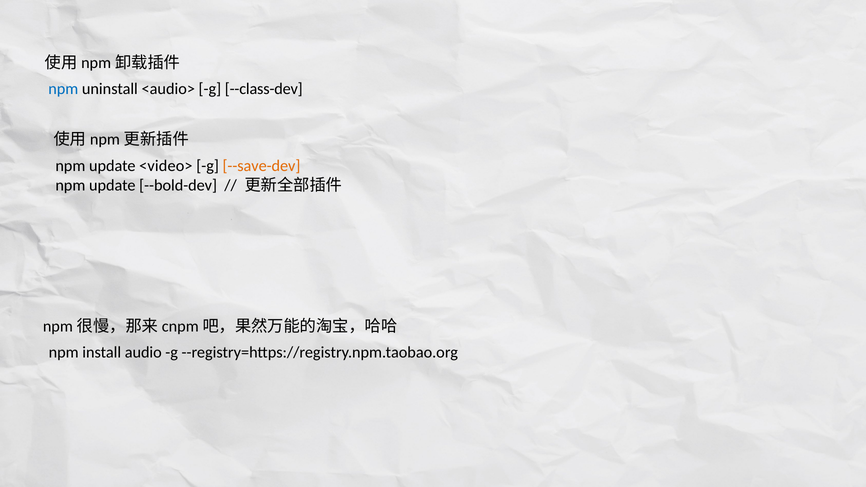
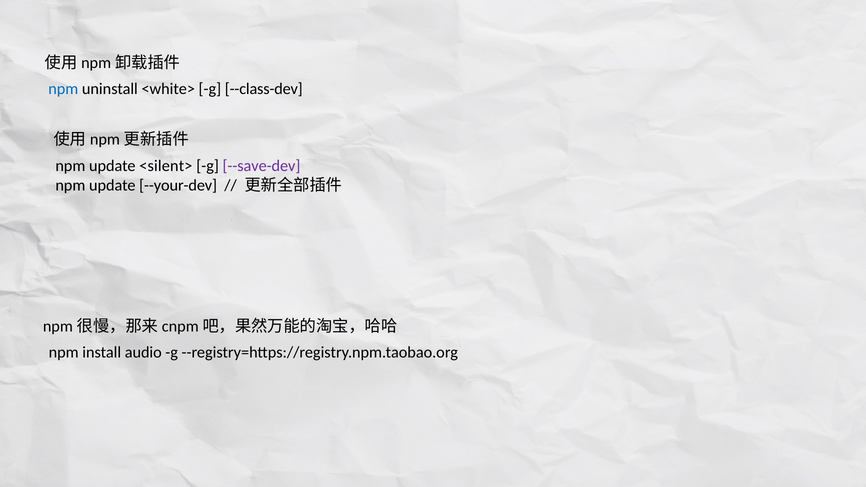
<audio>: <audio> -> <white> (168, 89)
<video>: <video> -> <silent> (166, 166)
--save-dev colour: orange -> purple (261, 166)
--bold-dev: --bold-dev -> --your-dev (178, 185)
